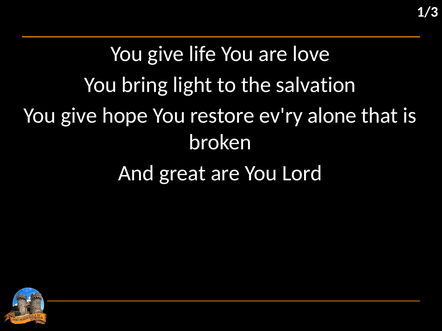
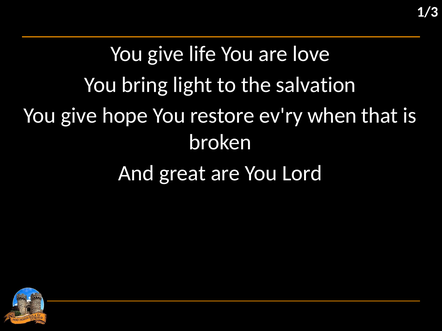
alone: alone -> when (332, 116)
